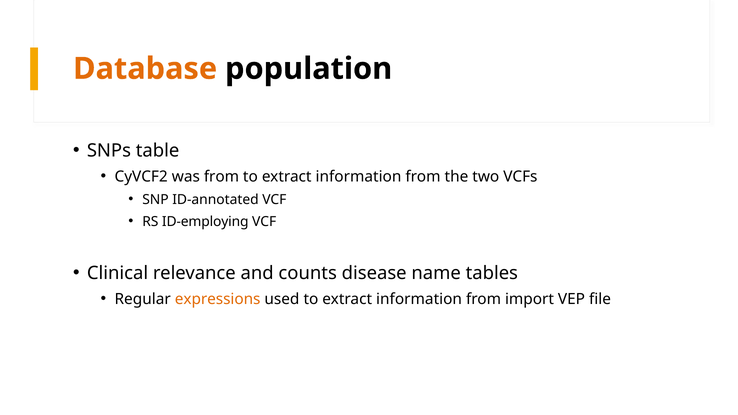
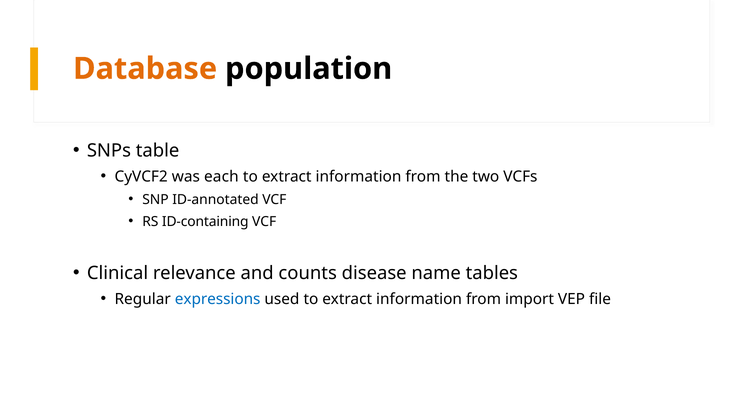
was from: from -> each (221, 177)
ID-employing: ID-employing -> ID-containing (205, 222)
expressions colour: orange -> blue (218, 299)
